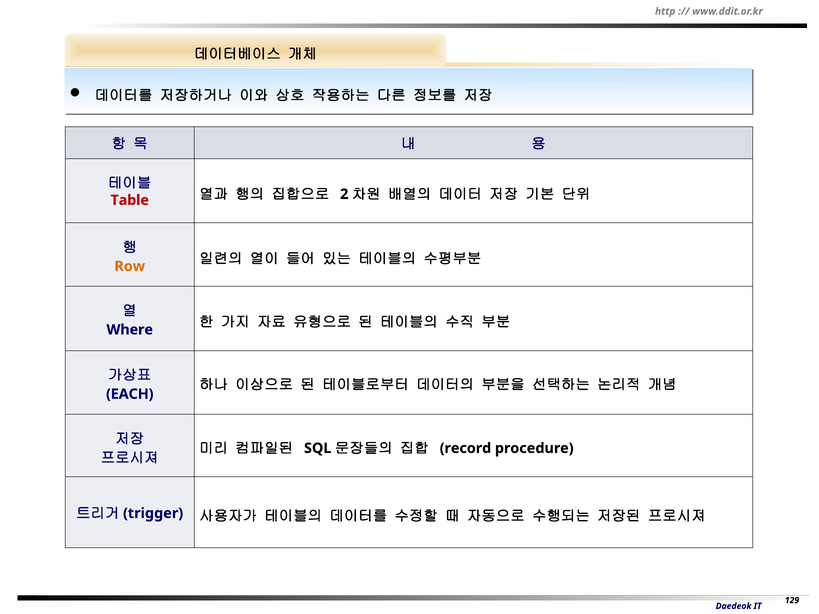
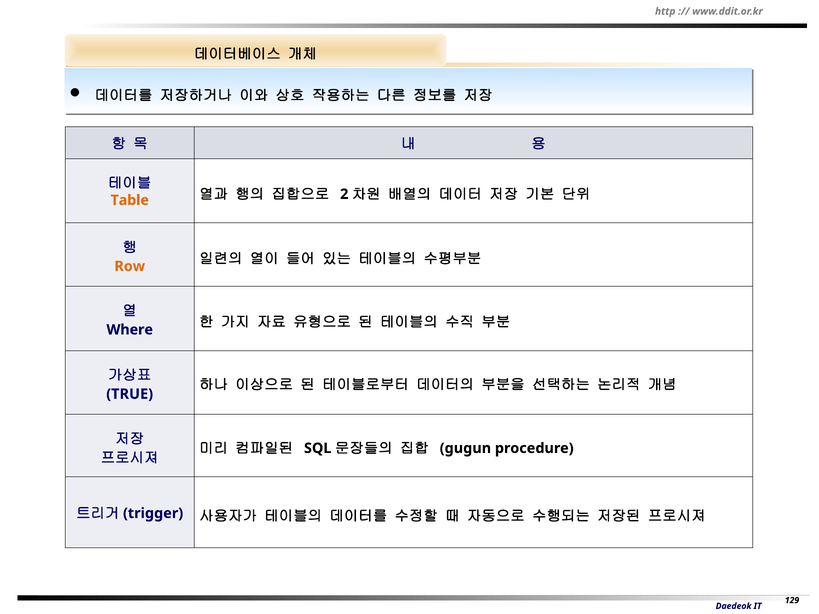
Table colour: red -> orange (130, 200)
EACH: EACH -> TRUE (130, 394)
record: record -> gugun (465, 448)
